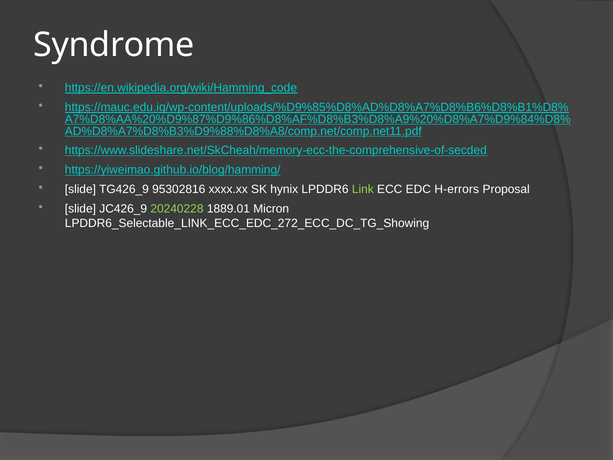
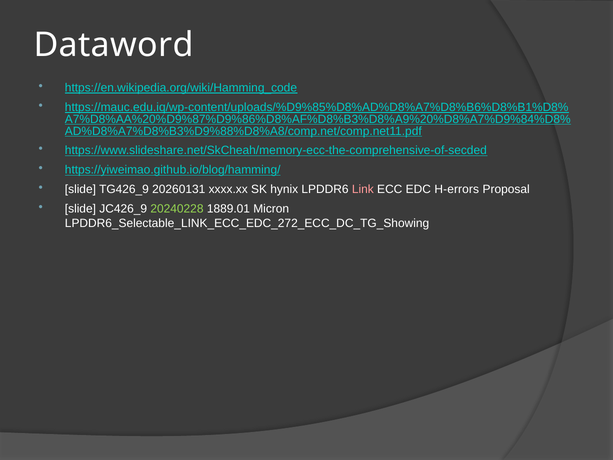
Syndrome: Syndrome -> Dataword (114, 45)
95302816: 95302816 -> 20260131 (179, 189)
Link colour: light green -> pink (363, 189)
